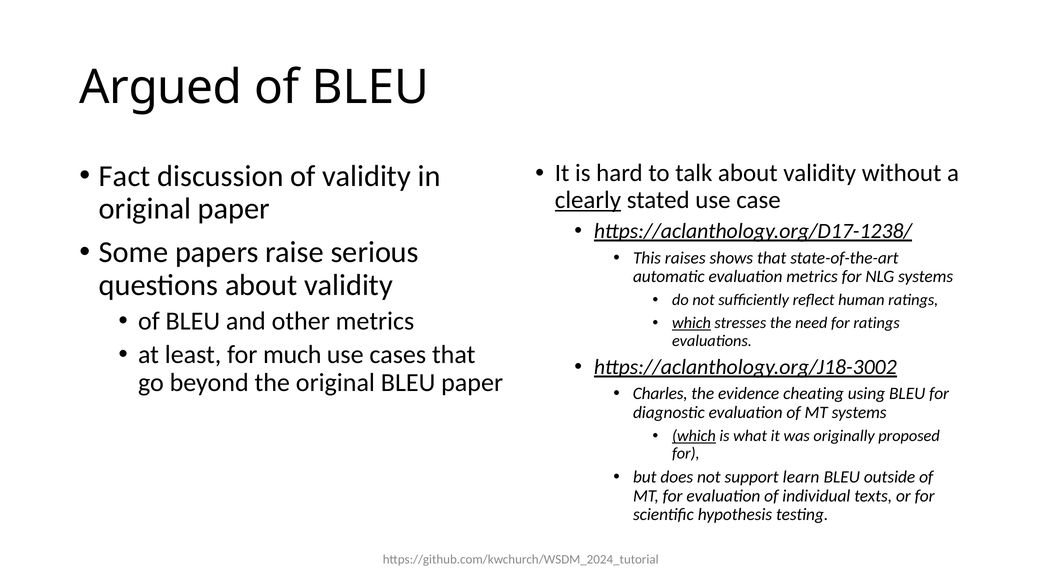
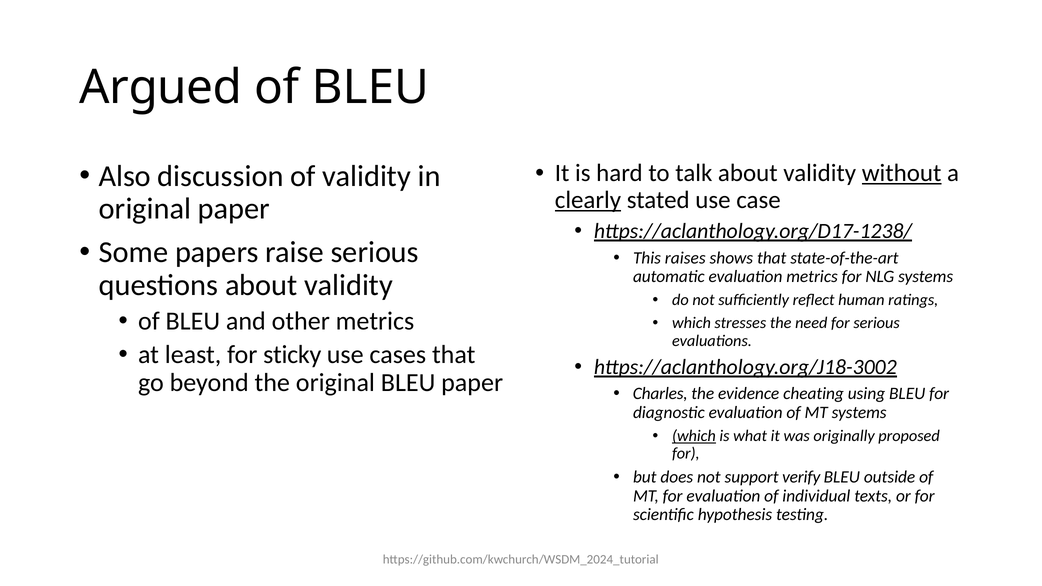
without underline: none -> present (902, 173)
Fact: Fact -> Also (125, 176)
which underline: present -> none (691, 323)
for ratings: ratings -> serious (877, 323)
much: much -> sticky (292, 355)
learn: learn -> verify (801, 477)
